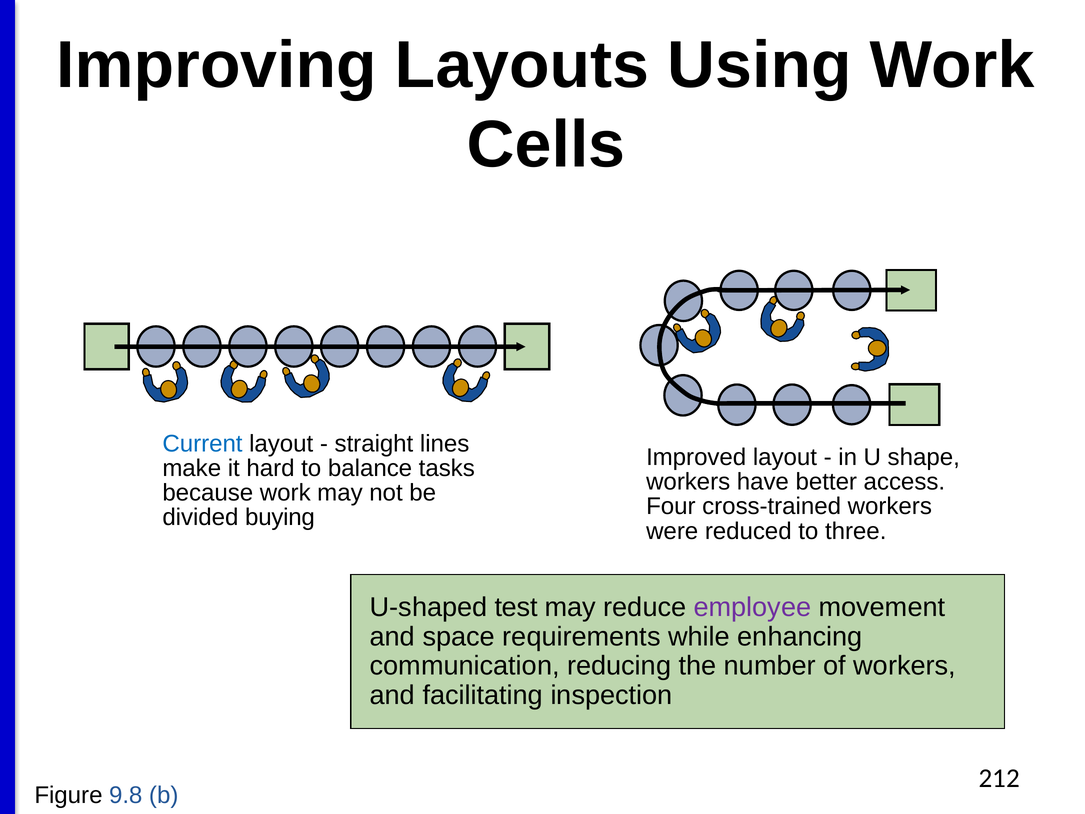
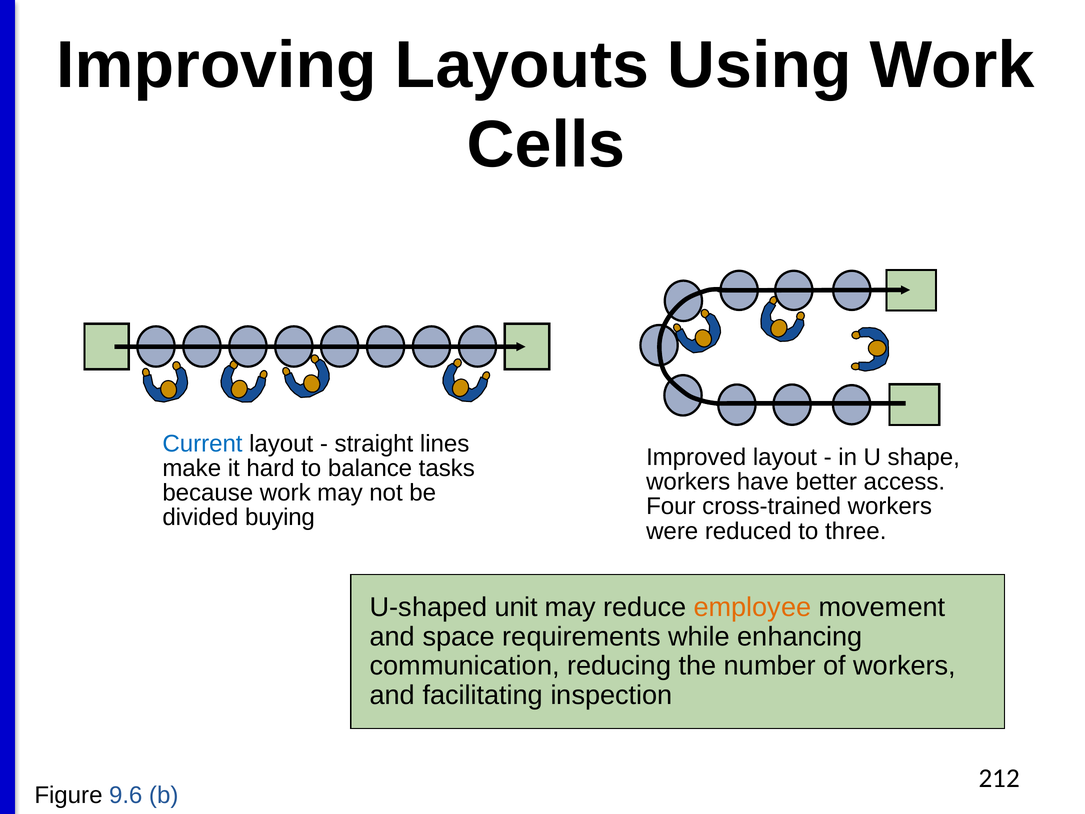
test: test -> unit (516, 607)
employee colour: purple -> orange (752, 607)
9.8: 9.8 -> 9.6 (126, 795)
